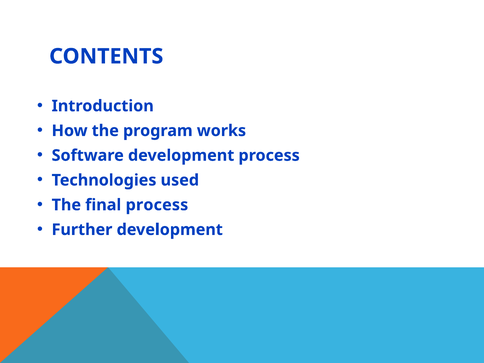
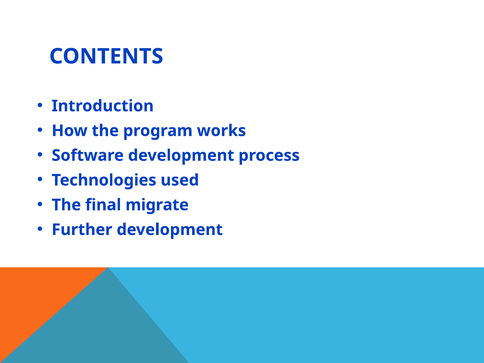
final process: process -> migrate (157, 205)
